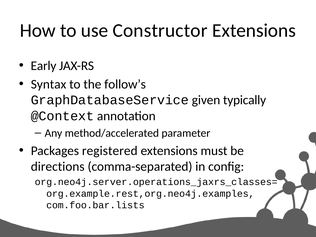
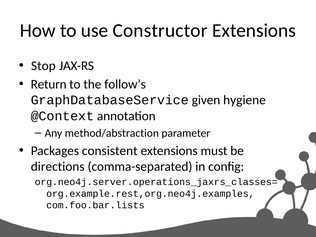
Early: Early -> Stop (43, 66)
Syntax: Syntax -> Return (49, 84)
typically: typically -> hygiene (244, 100)
method/accelerated: method/accelerated -> method/abstraction (112, 133)
registered: registered -> consistent (110, 151)
